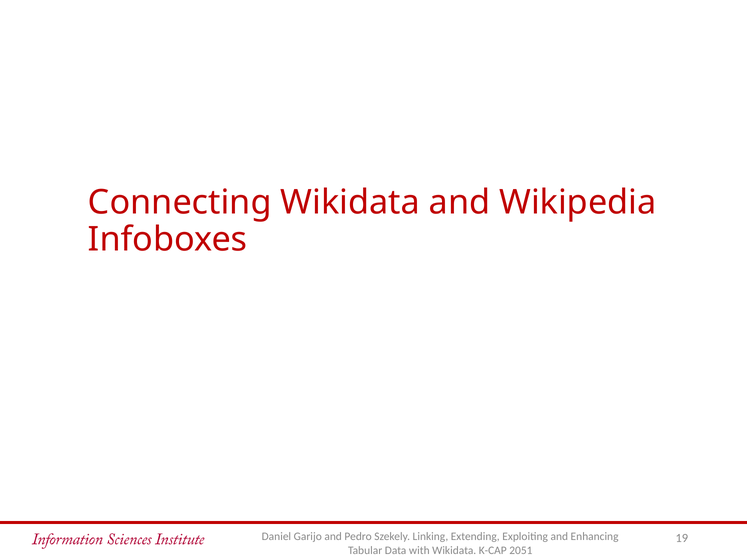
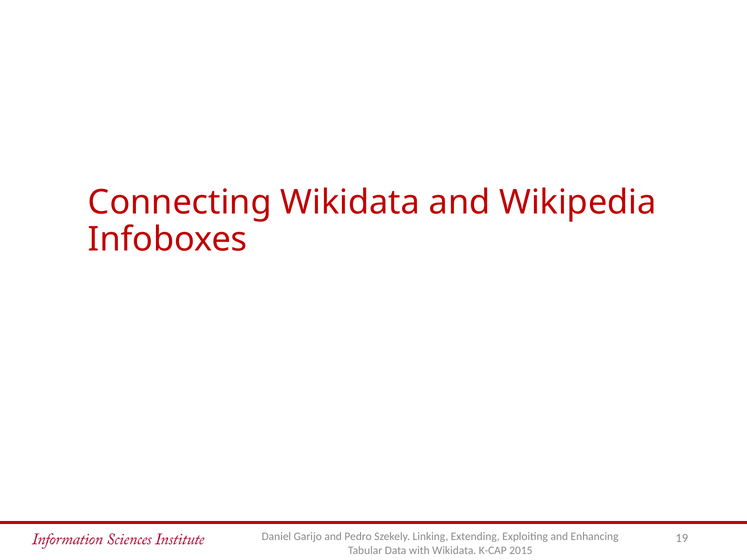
2051: 2051 -> 2015 (521, 551)
